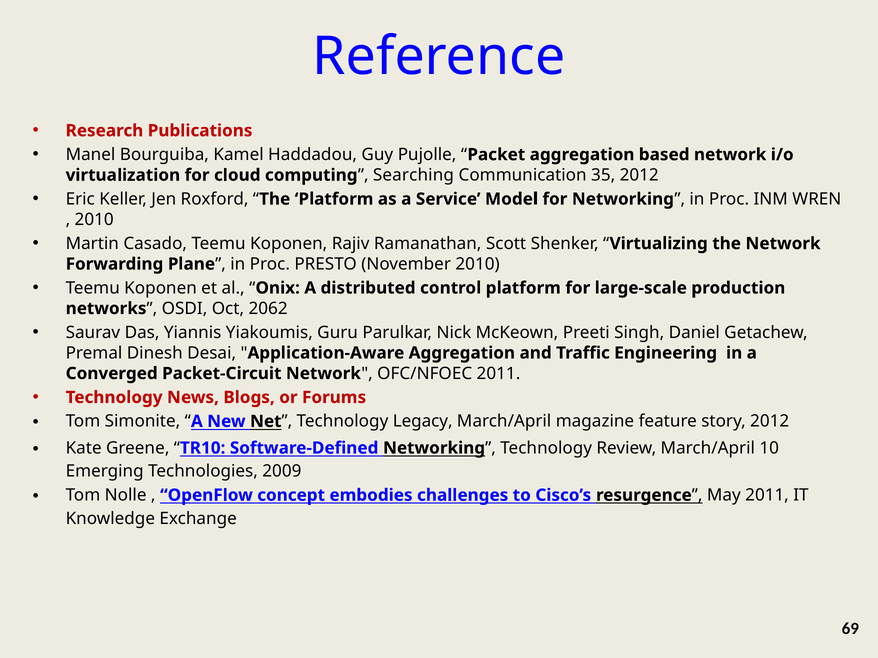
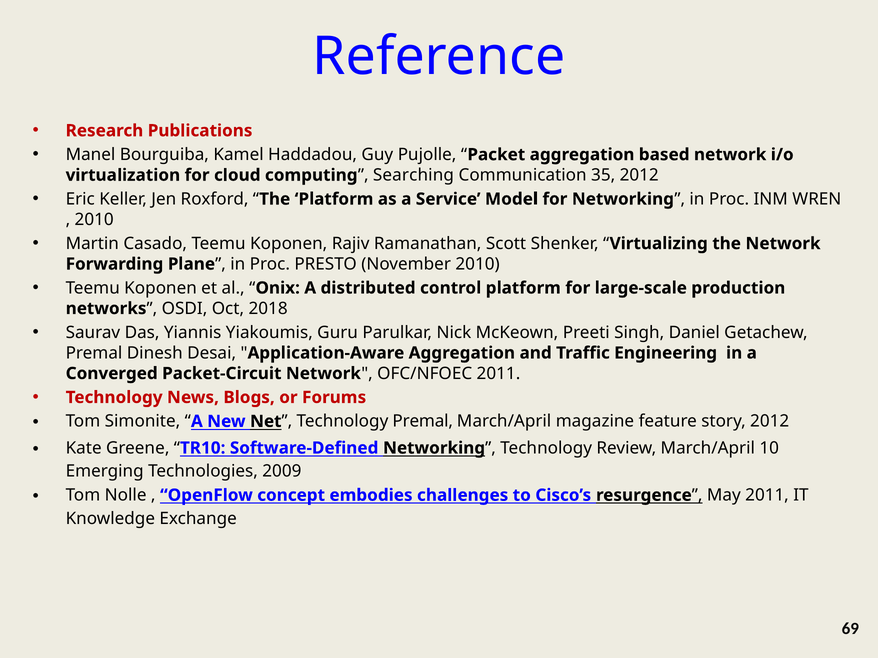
2062: 2062 -> 2018 (268, 309)
Technology Legacy: Legacy -> Premal (423, 422)
